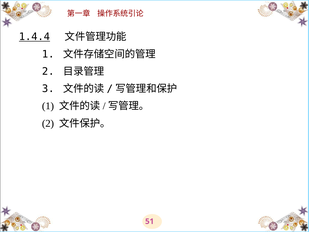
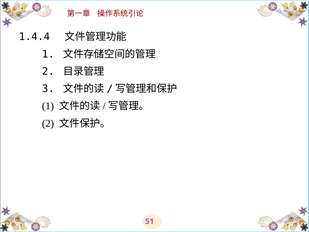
1.4.4 underline: present -> none (34, 37)
